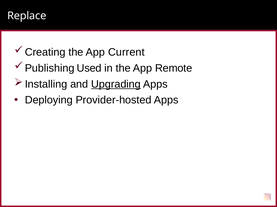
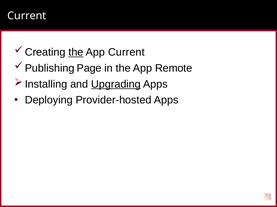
Replace: Replace -> Current (27, 16)
the underline: none -> present (76, 52)
Used: Used -> Page (89, 68)
